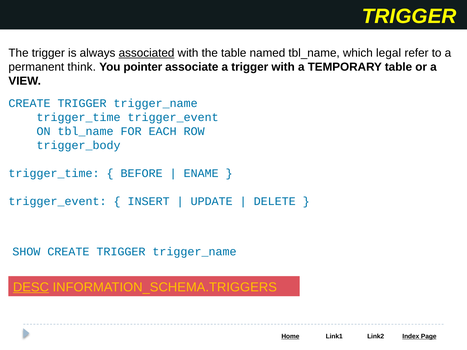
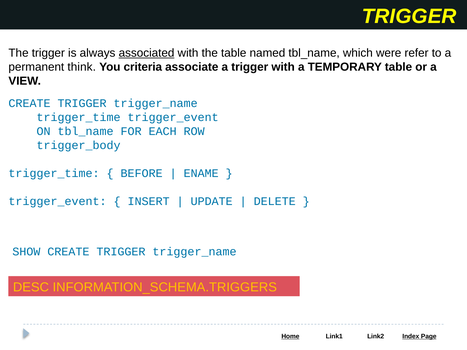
legal: legal -> were (389, 53)
pointer: pointer -> criteria (143, 67)
DESC underline: present -> none (31, 287)
